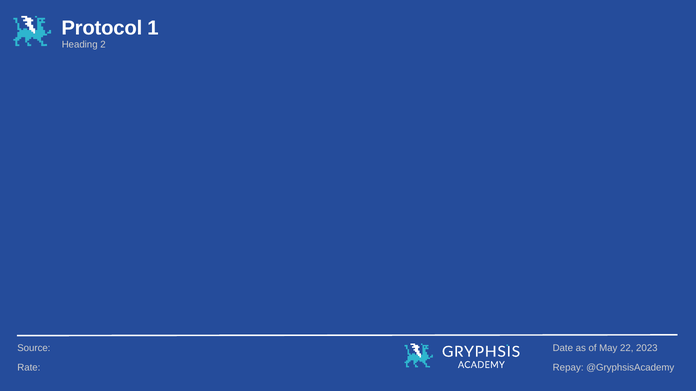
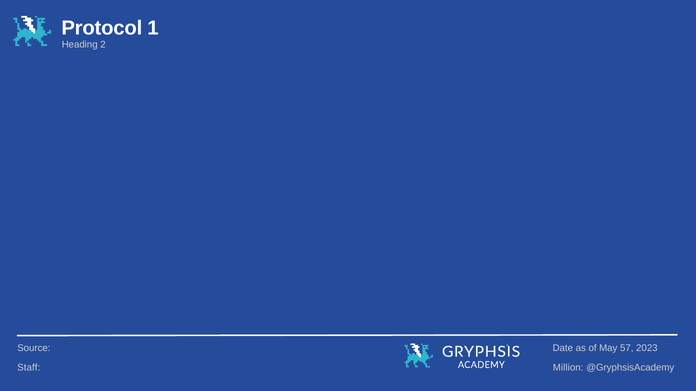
22: 22 -> 57 (627, 348)
Rate: Rate -> Staff (29, 368)
Repay: Repay -> Million (568, 368)
